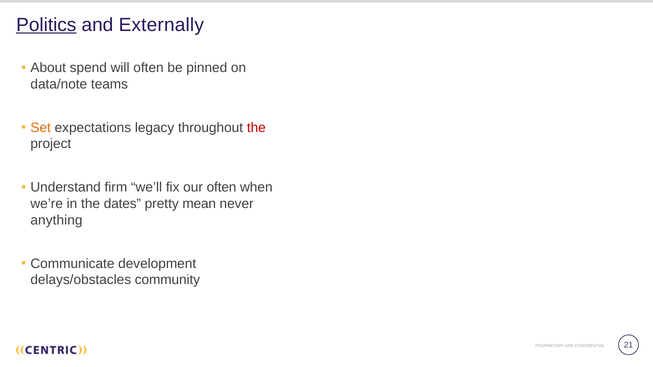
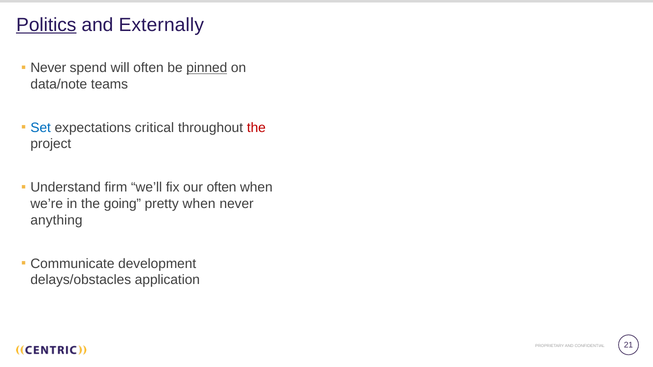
About: About -> Never (48, 68)
pinned underline: none -> present (207, 68)
Set colour: orange -> blue (41, 128)
legacy: legacy -> critical (155, 128)
dates: dates -> going (122, 204)
pretty mean: mean -> when (199, 204)
community: community -> application (167, 280)
